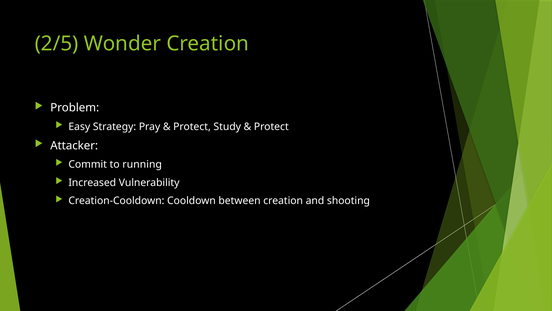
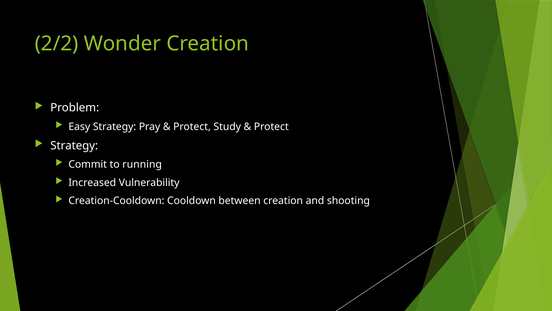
2/5: 2/5 -> 2/2 (57, 44)
Attacker: Attacker -> Strategy (74, 145)
